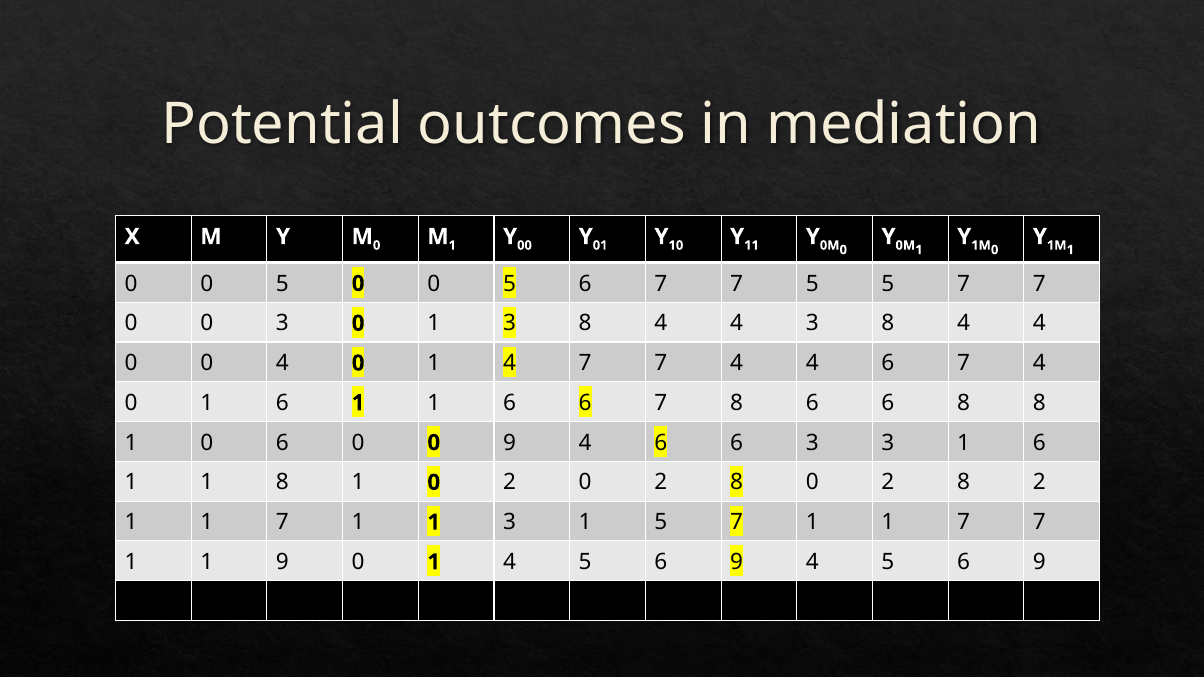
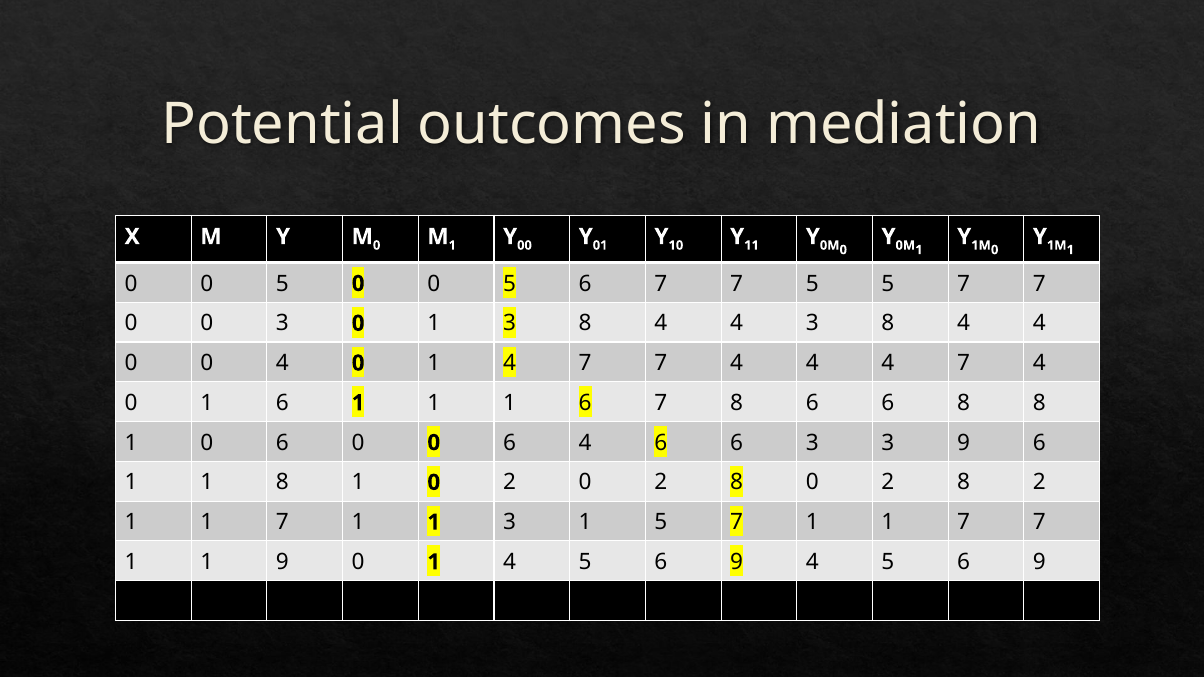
4 4 6: 6 -> 4 (888, 363)
1 1 6: 6 -> 1 (510, 403)
0 0 9: 9 -> 6 (510, 443)
3 3 1: 1 -> 9 (964, 443)
